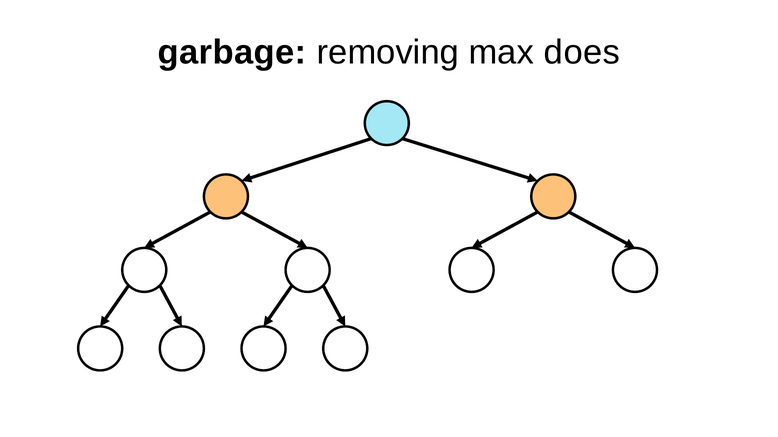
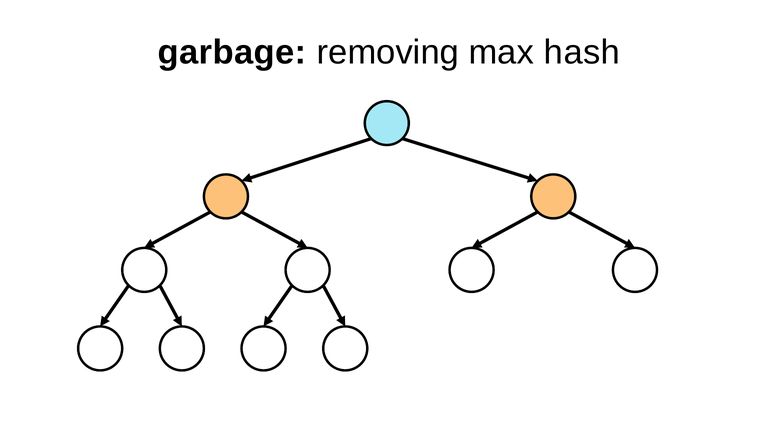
does: does -> hash (582, 52)
